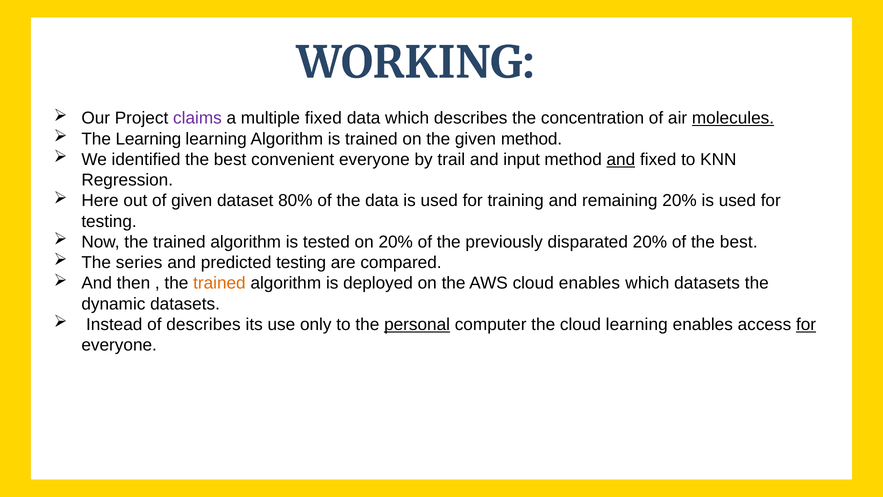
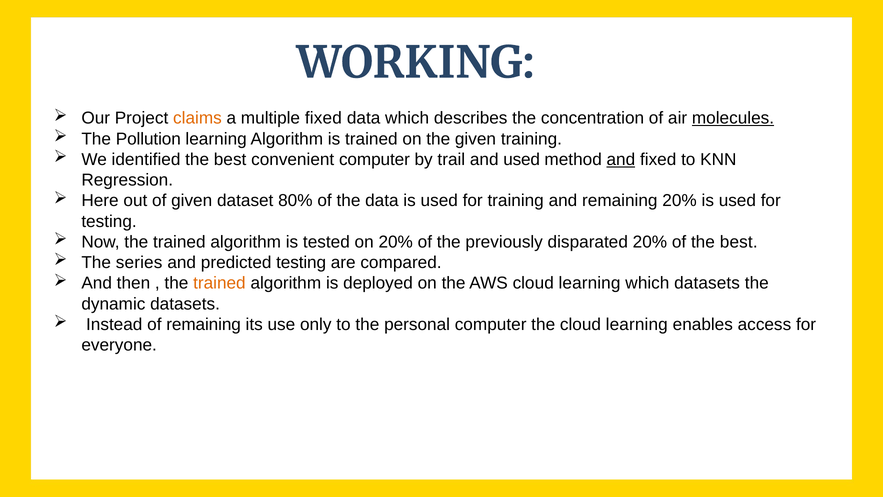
claims colour: purple -> orange (197, 118)
The Learning: Learning -> Pollution (148, 139)
given method: method -> training (531, 139)
convenient everyone: everyone -> computer (374, 159)
and input: input -> used (522, 159)
AWS cloud enables: enables -> learning (589, 283)
of describes: describes -> remaining (204, 324)
personal underline: present -> none (417, 324)
for underline: present -> none (806, 324)
